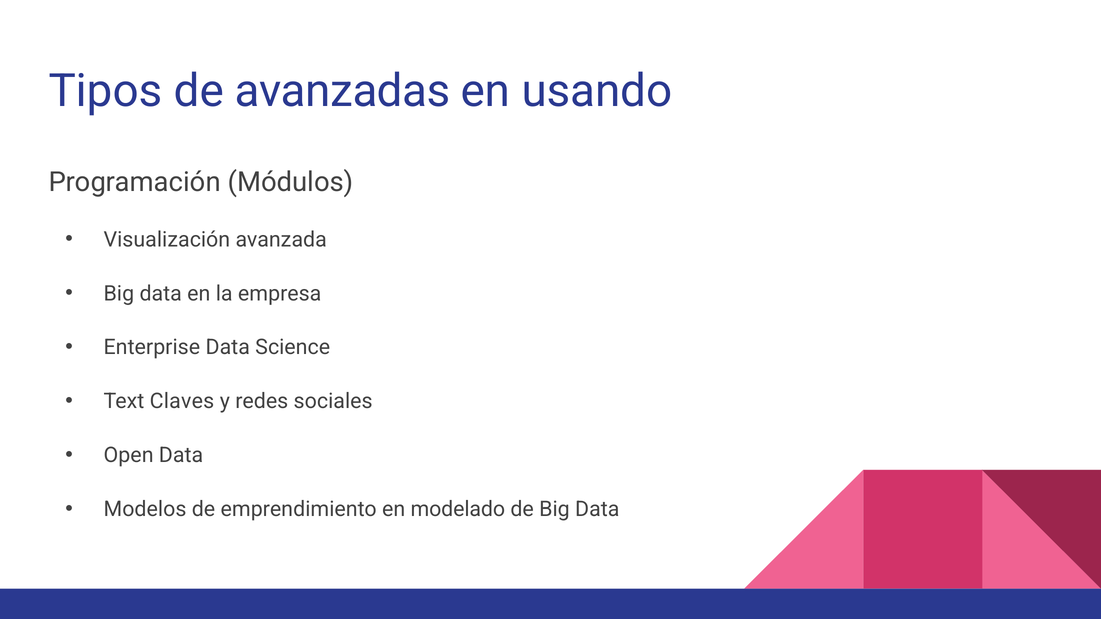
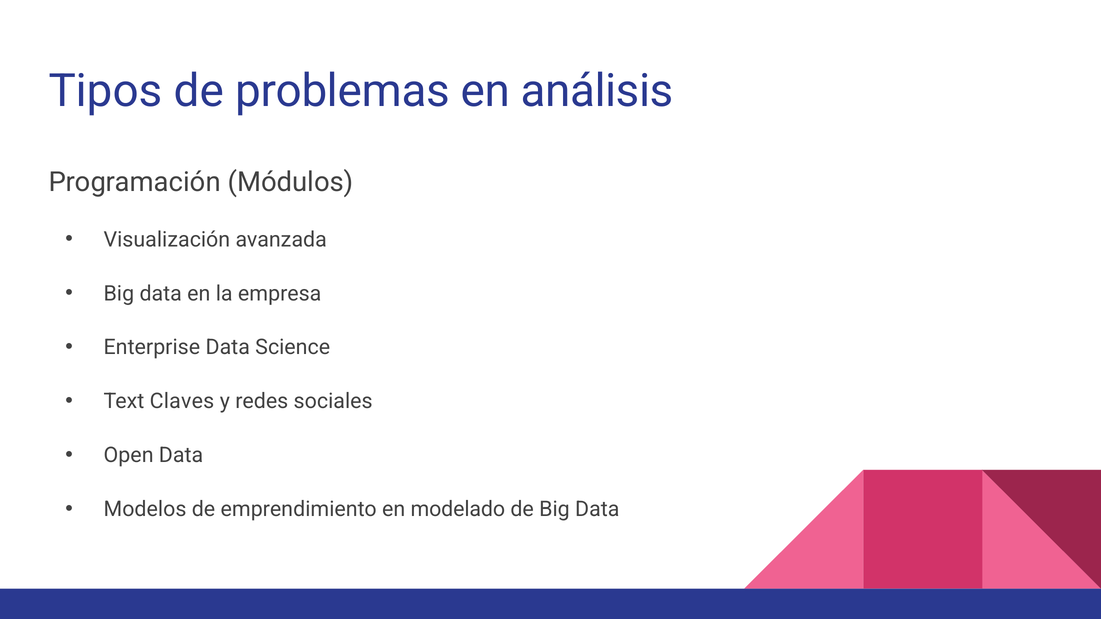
avanzadas: avanzadas -> problemas (343, 91)
usando: usando -> análisis (597, 91)
